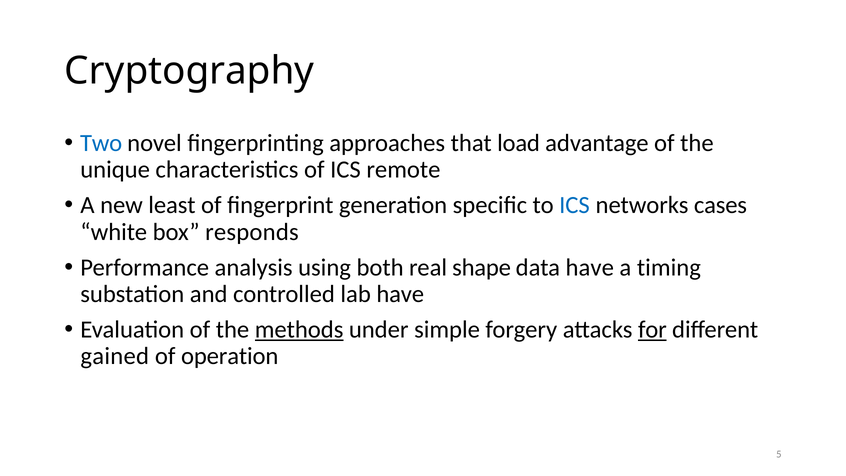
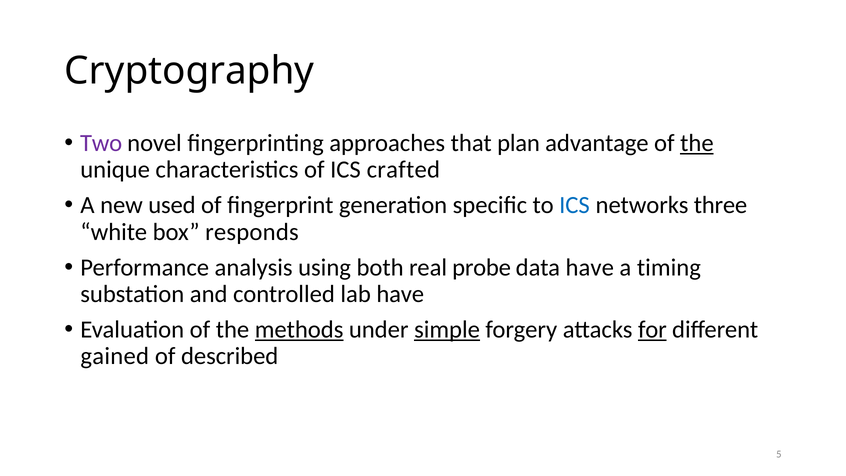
Two colour: blue -> purple (101, 143)
load: load -> plan (519, 143)
the underline: none -> present (697, 143)
remote: remote -> crafted (403, 170)
least: least -> used (172, 205)
cases: cases -> three (721, 205)
shape: shape -> probe (482, 267)
simple underline: none -> present (447, 329)
operation: operation -> described (230, 356)
